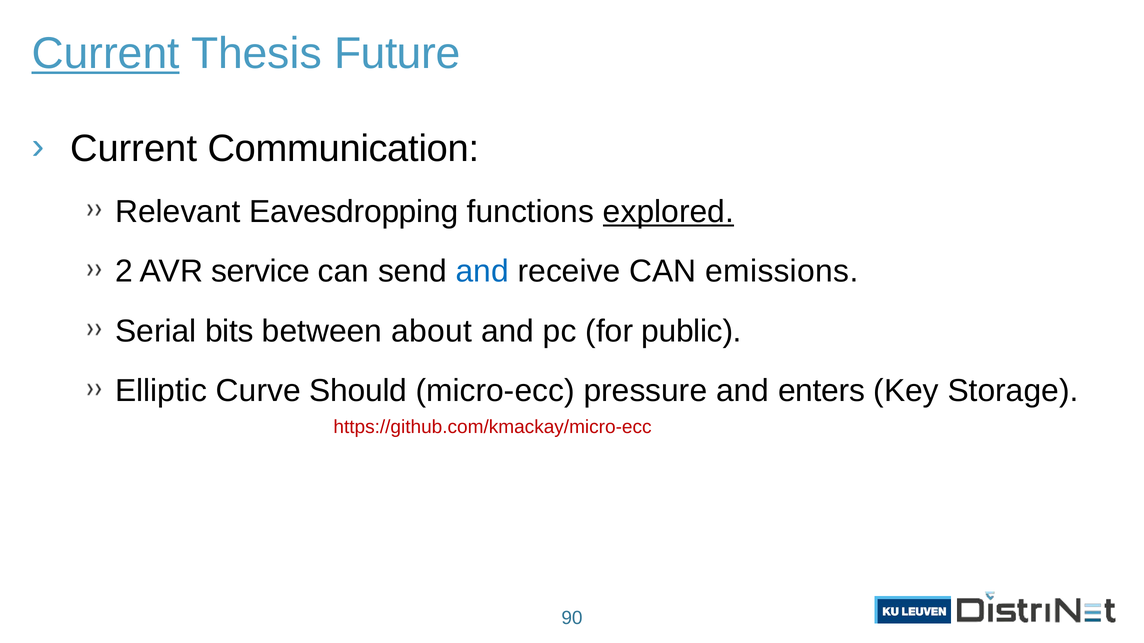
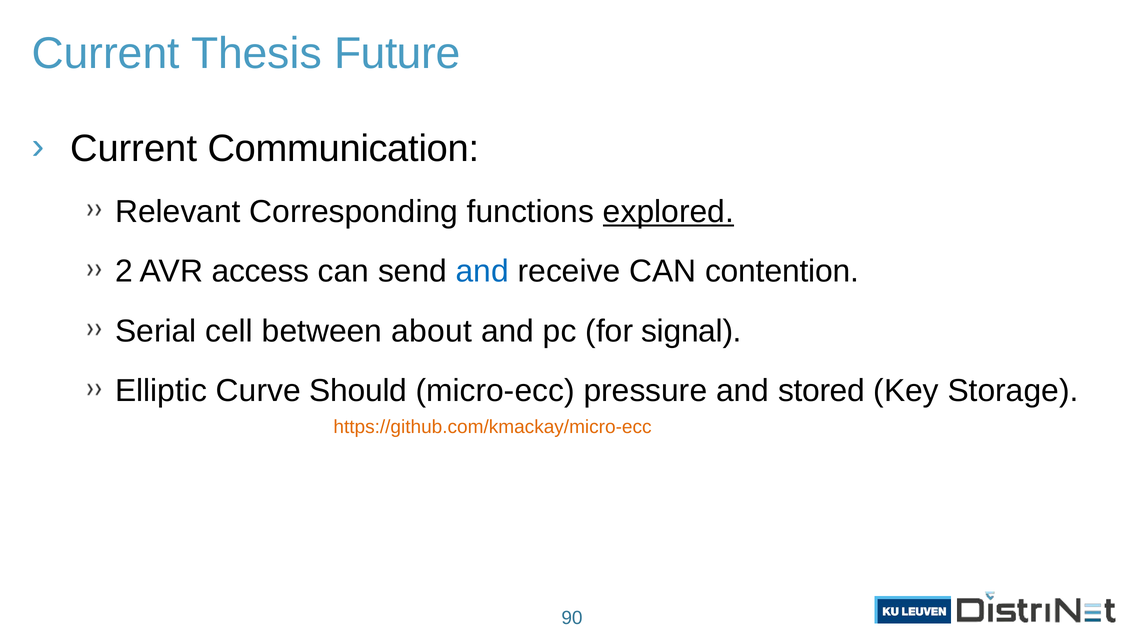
Current underline: present -> none (106, 54)
Eavesdropping: Eavesdropping -> Corresponding (354, 212)
service: service -> access (261, 272)
emissions: emissions -> contention (782, 272)
bits: bits -> cell (229, 331)
public: public -> signal (692, 331)
enters: enters -> stored (821, 391)
https://github.com/kmackay/micro-ecc colour: red -> orange (493, 427)
